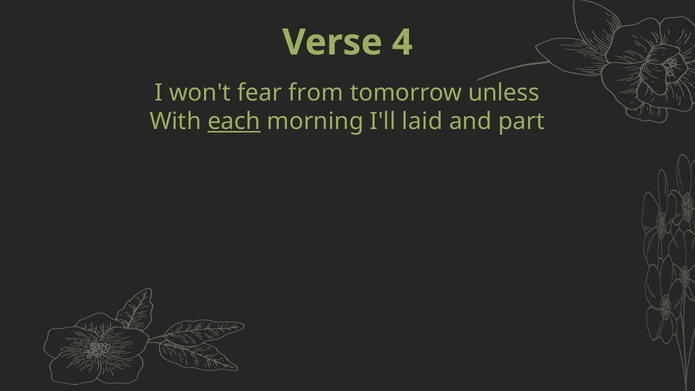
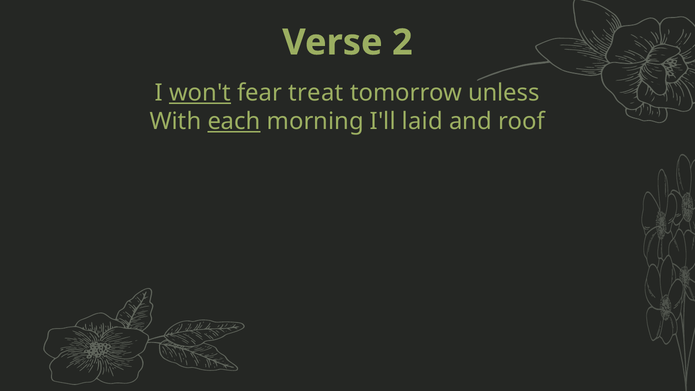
4: 4 -> 2 (402, 42)
won't underline: none -> present (200, 93)
from: from -> treat (316, 93)
part: part -> roof (522, 122)
